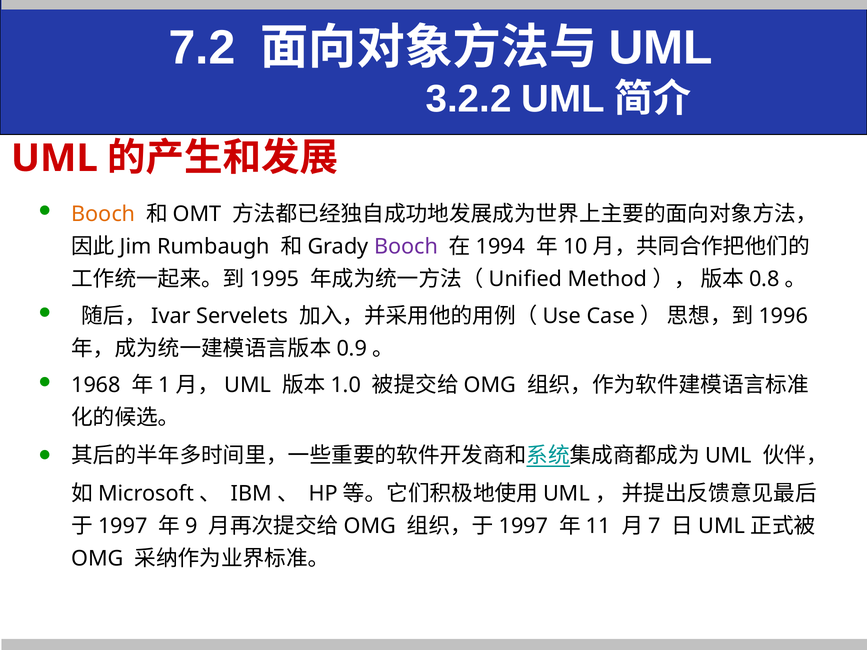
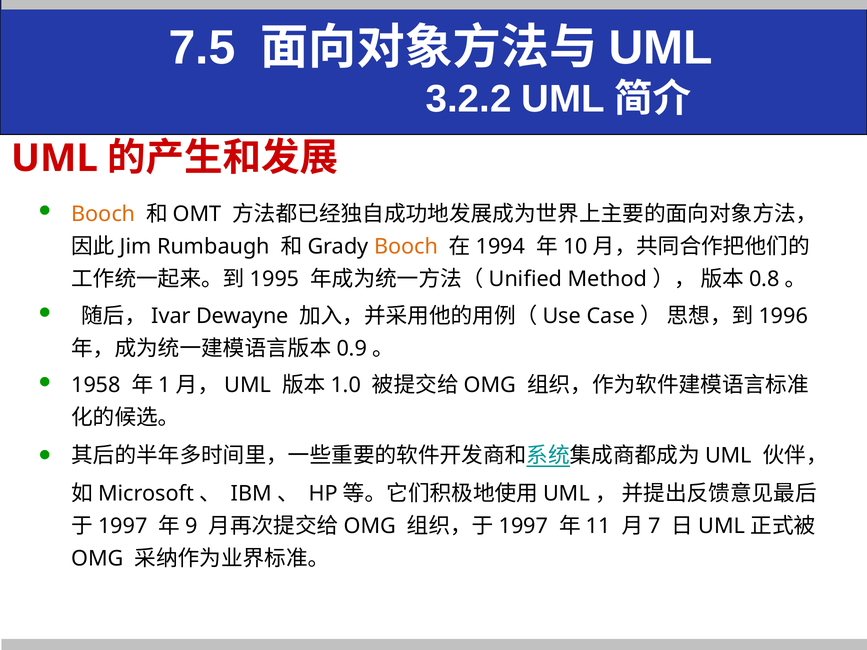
7.2: 7.2 -> 7.5 (202, 48)
Booch colour: purple -> orange (406, 247)
Servelets: Servelets -> Dewayne (242, 316)
1968: 1968 -> 1958 (96, 385)
